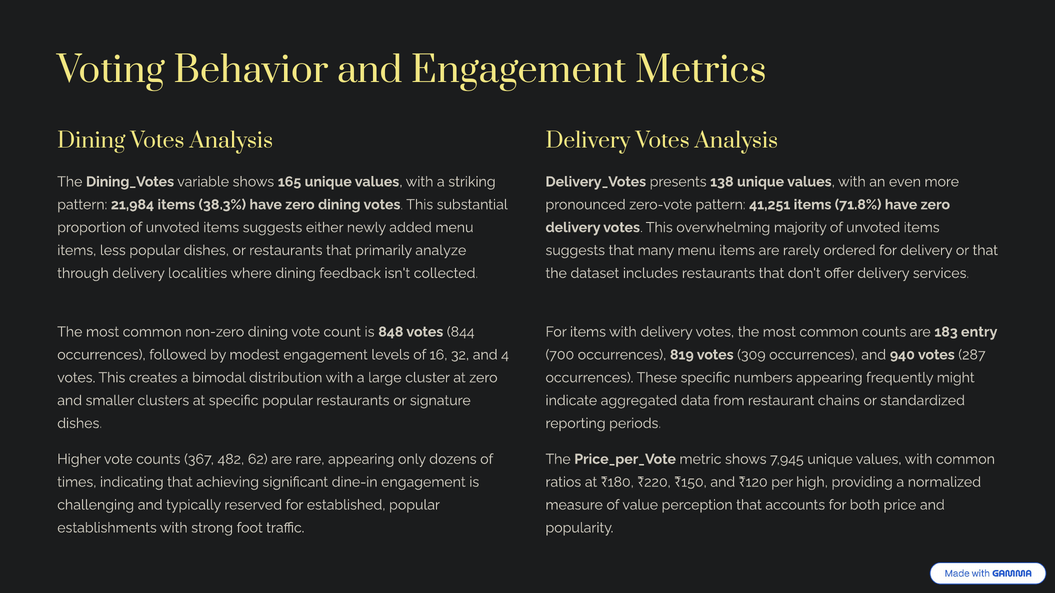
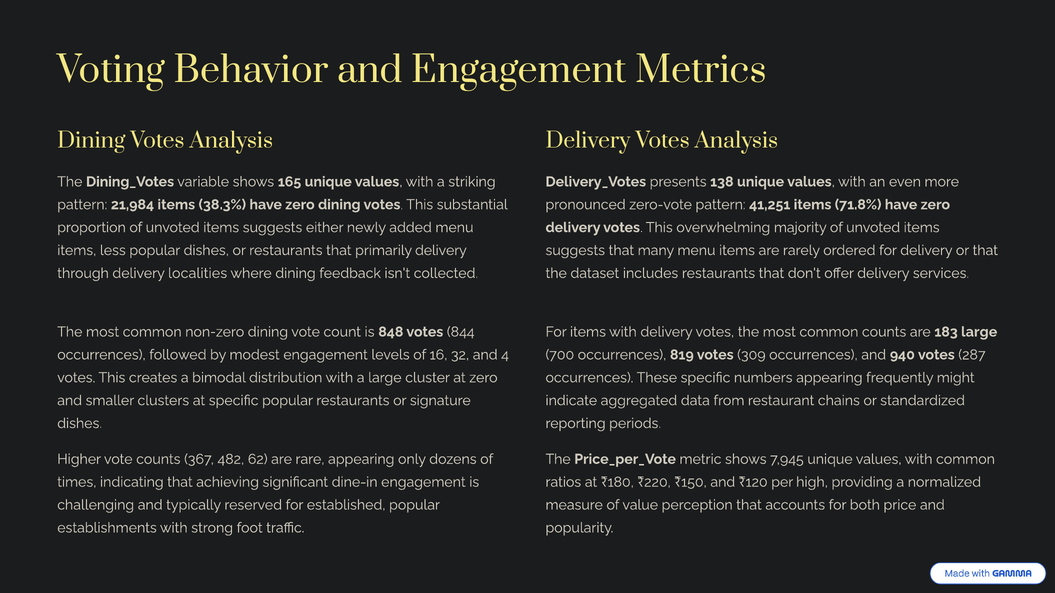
primarily analyze: analyze -> delivery (441, 251)
183 entry: entry -> large (979, 332)
